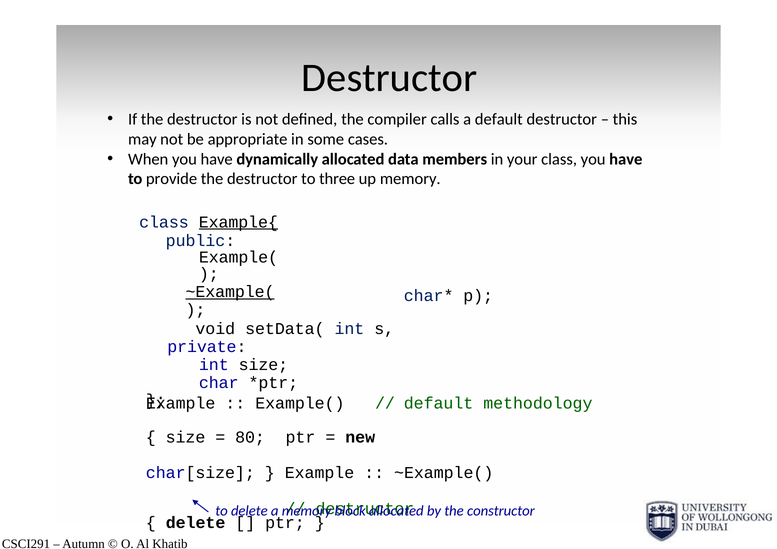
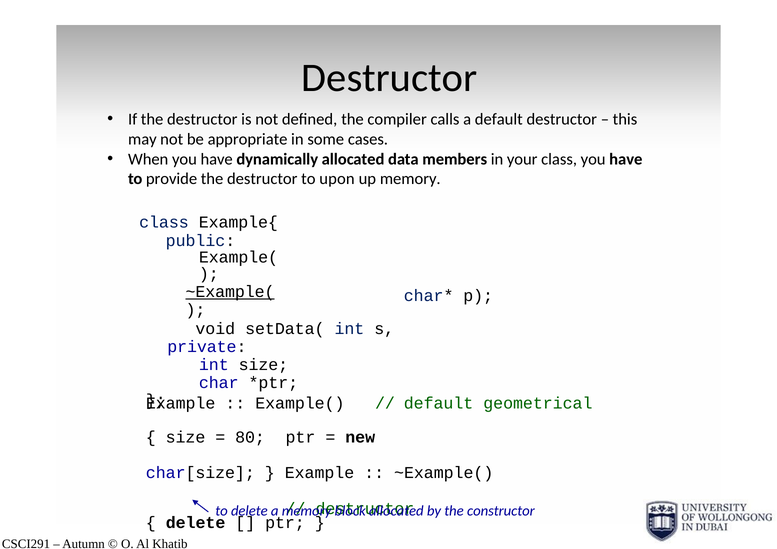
three: three -> upon (337, 179)
Example{ underline: present -> none (238, 222)
methodology: methodology -> geometrical (538, 404)
